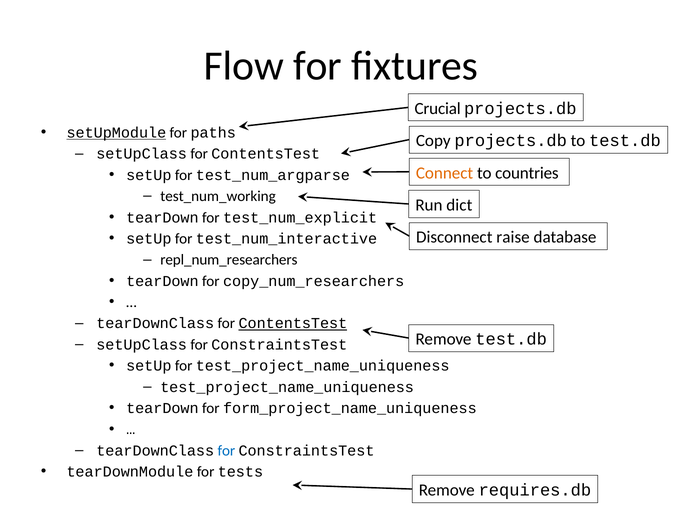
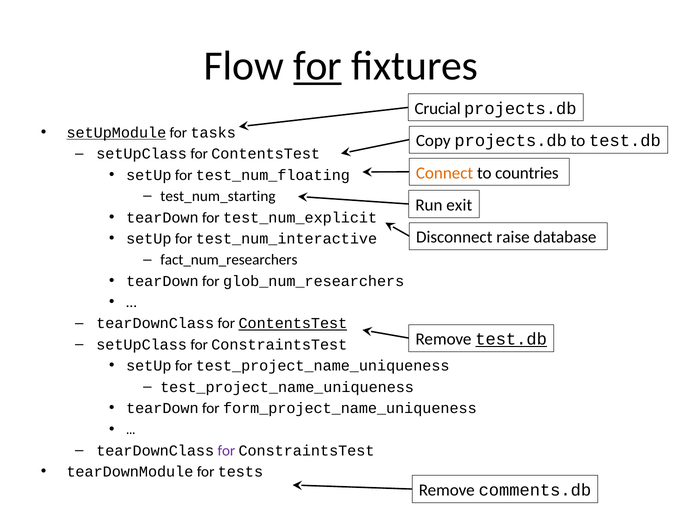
for underline: none -> present (318, 66)
paths: paths -> tasks (213, 133)
test_num_argparse: test_num_argparse -> test_num_floating (273, 175)
test_num_working: test_num_working -> test_num_starting (218, 197)
dict: dict -> exit (459, 205)
repl_num_researchers: repl_num_researchers -> fact_num_researchers (229, 260)
copy_num_researchers: copy_num_researchers -> glob_num_researchers (314, 281)
test.db underline: none -> present (511, 340)
for colour: blue -> purple (226, 451)
requires.db: requires.db -> comments.db (535, 491)
